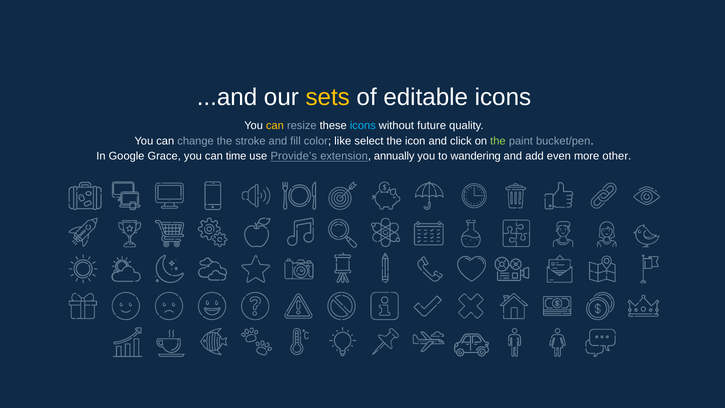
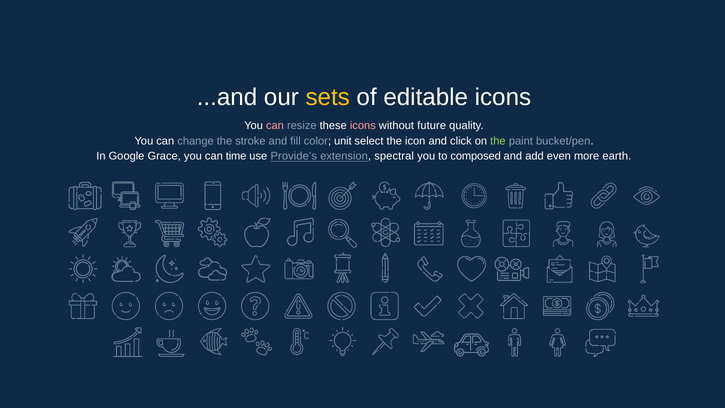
can colour: yellow -> pink (275, 126)
icons colour: light blue -> pink (363, 126)
like: like -> unit (343, 141)
annually: annually -> spectral (394, 156)
wandering: wandering -> composed (476, 156)
other: other -> earth (617, 156)
